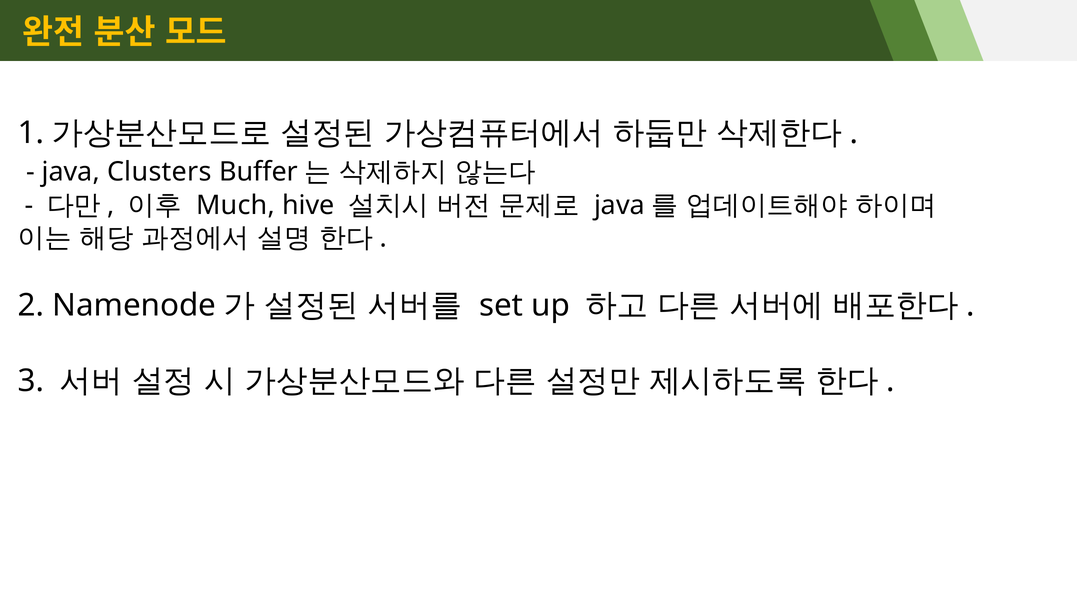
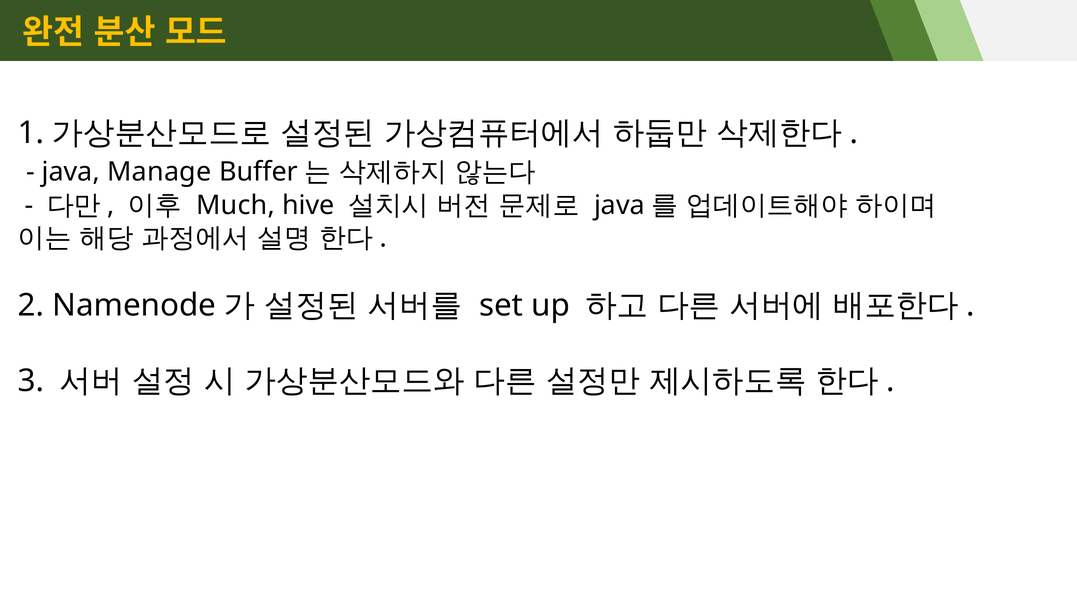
Clusters: Clusters -> Manage (159, 172)
